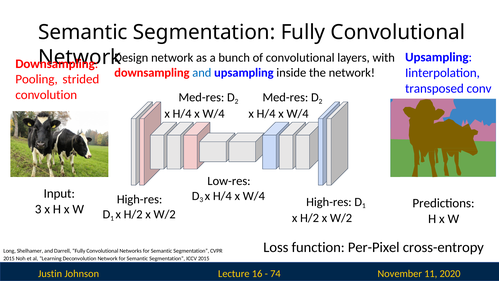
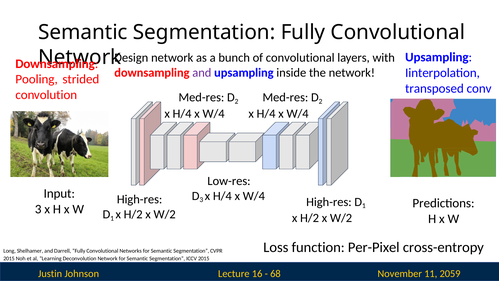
and colour: blue -> purple (202, 73)
2020: 2020 -> 2059 (450, 273)
74: 74 -> 68 (275, 273)
